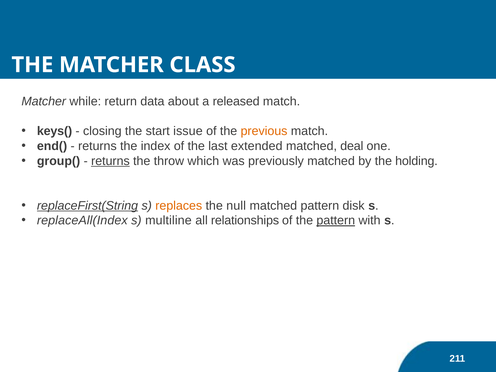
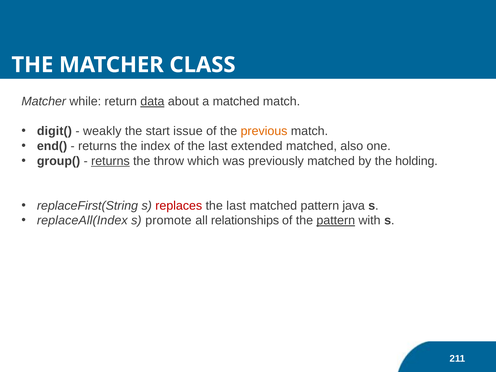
data underline: none -> present (152, 101)
a released: released -> matched (236, 101)
keys(: keys( -> digit( (54, 131)
closing: closing -> weakly (102, 131)
deal: deal -> also (352, 146)
replaceFirst(String underline: present -> none (87, 206)
replaces colour: orange -> red (179, 206)
null: null -> last (236, 206)
disk: disk -> java (354, 206)
multiline: multiline -> promote (168, 221)
